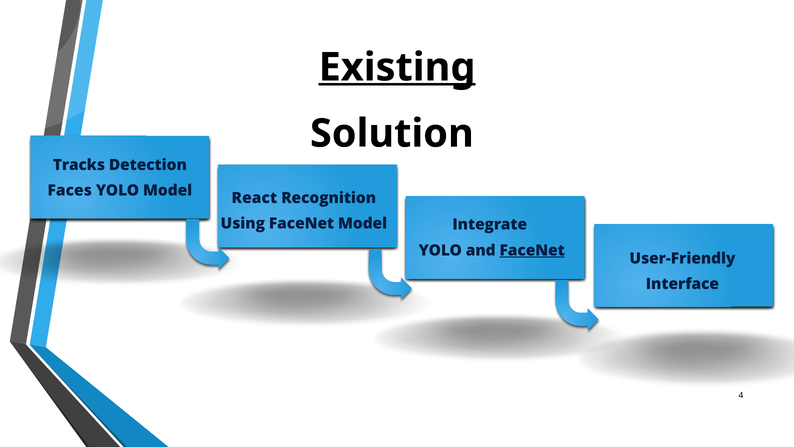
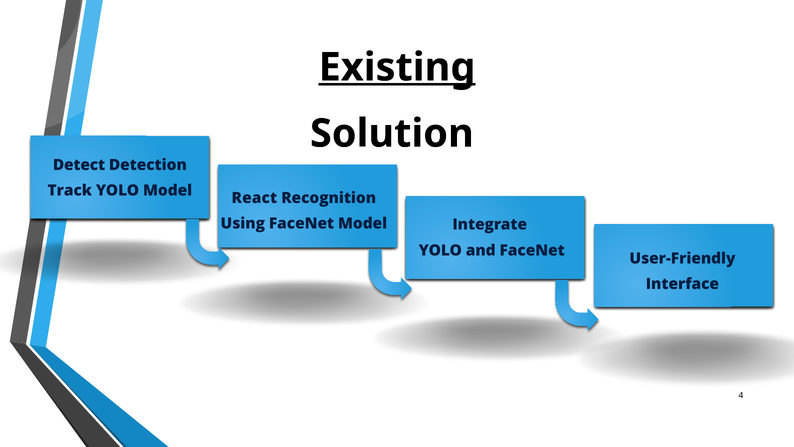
Tracks: Tracks -> Detect (79, 165)
Faces: Faces -> Track (70, 191)
FaceNet underline: present -> none (532, 250)
